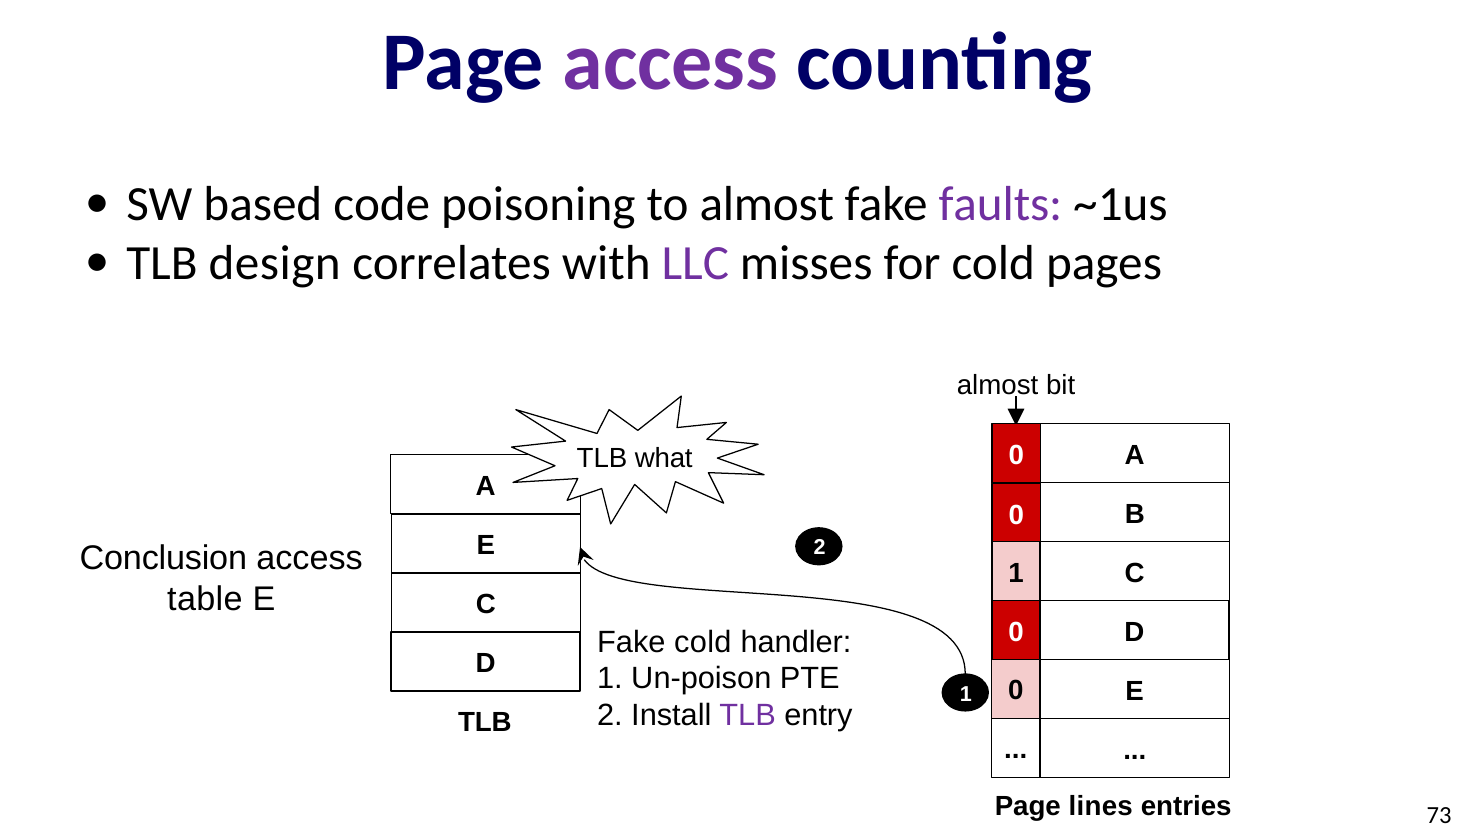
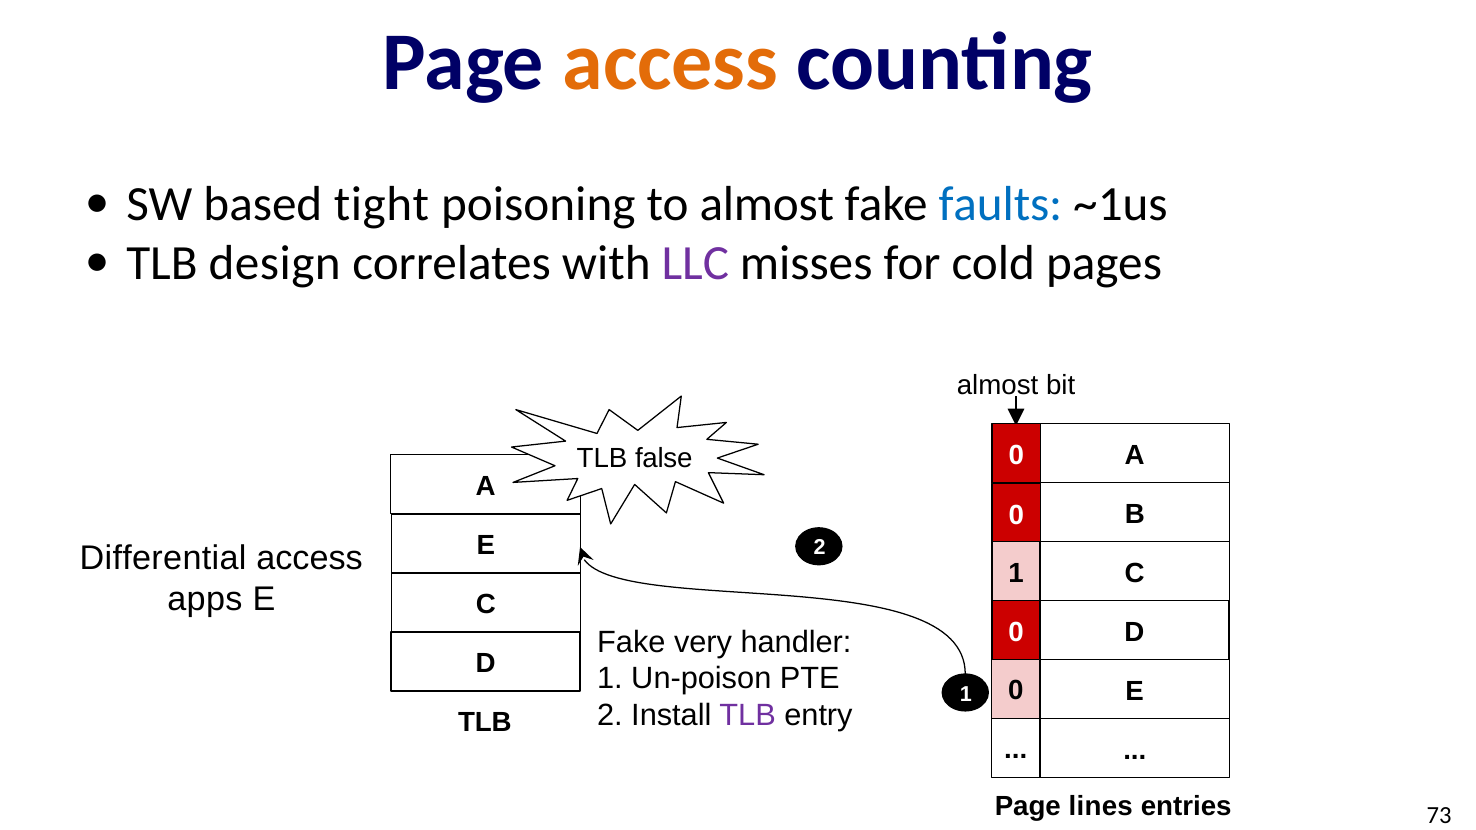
access colour: purple -> orange (670, 63)
code: code -> tight (382, 205)
faults colour: purple -> blue (1000, 205)
what: what -> false (664, 458)
Conclusion: Conclusion -> Differential (163, 558)
table: table -> apps (205, 600)
Fake cold: cold -> very (703, 642)
